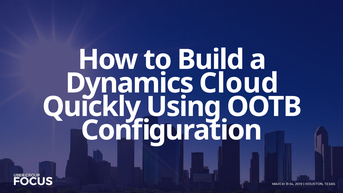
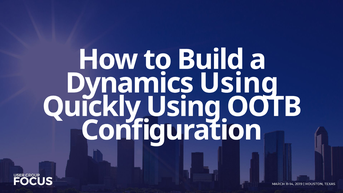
Dynamics Cloud: Cloud -> Using (239, 83)
